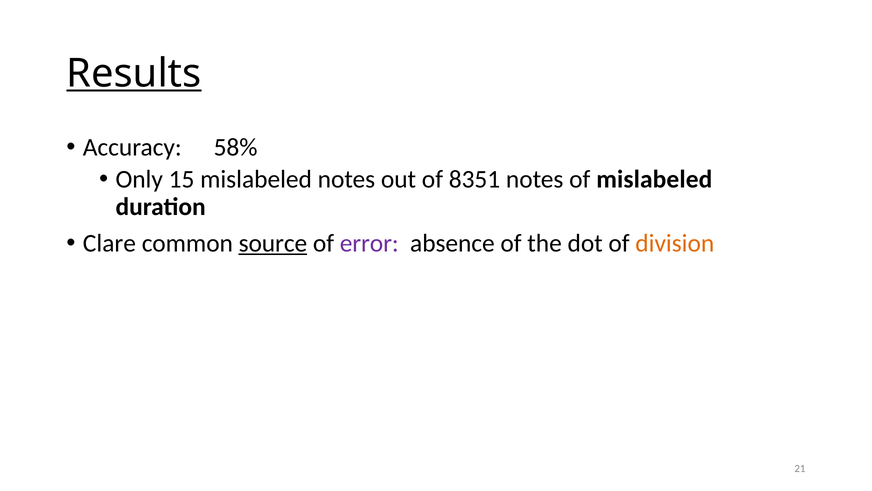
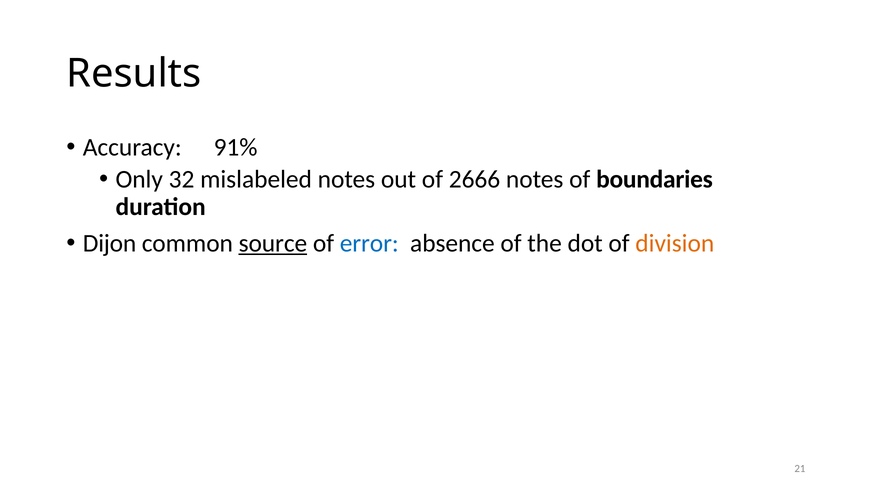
Results underline: present -> none (134, 73)
58%: 58% -> 91% (236, 147)
15: 15 -> 32 (182, 179)
8351: 8351 -> 2666 (475, 179)
of mislabeled: mislabeled -> boundaries (655, 179)
Clare: Clare -> Dijon (110, 243)
error colour: purple -> blue (369, 243)
